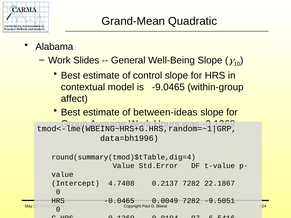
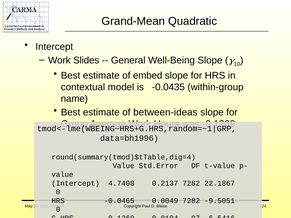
Alabama: Alabama -> Intercept (54, 47)
control: control -> embed (148, 76)
-9.0465: -9.0465 -> -0.0435 (168, 87)
affect: affect -> name (74, 99)
